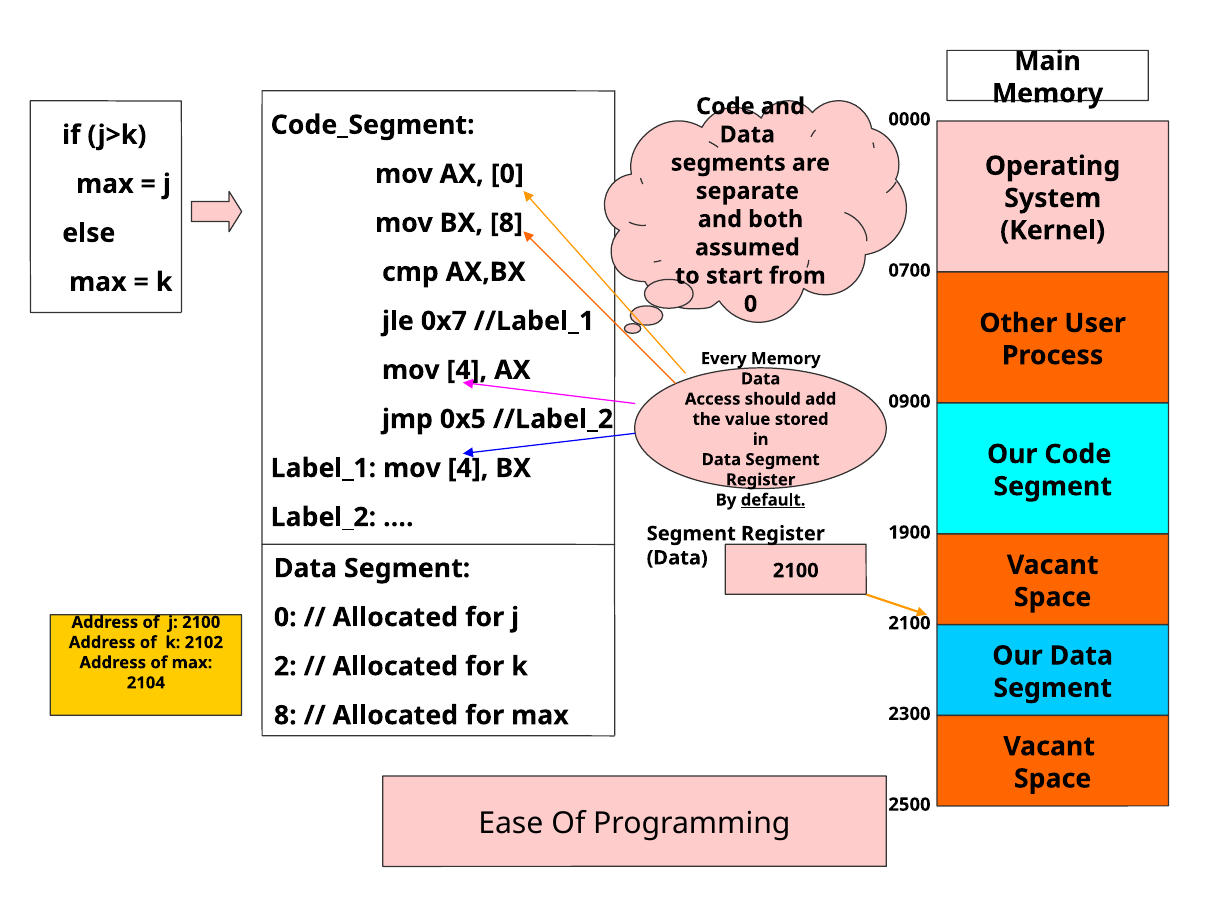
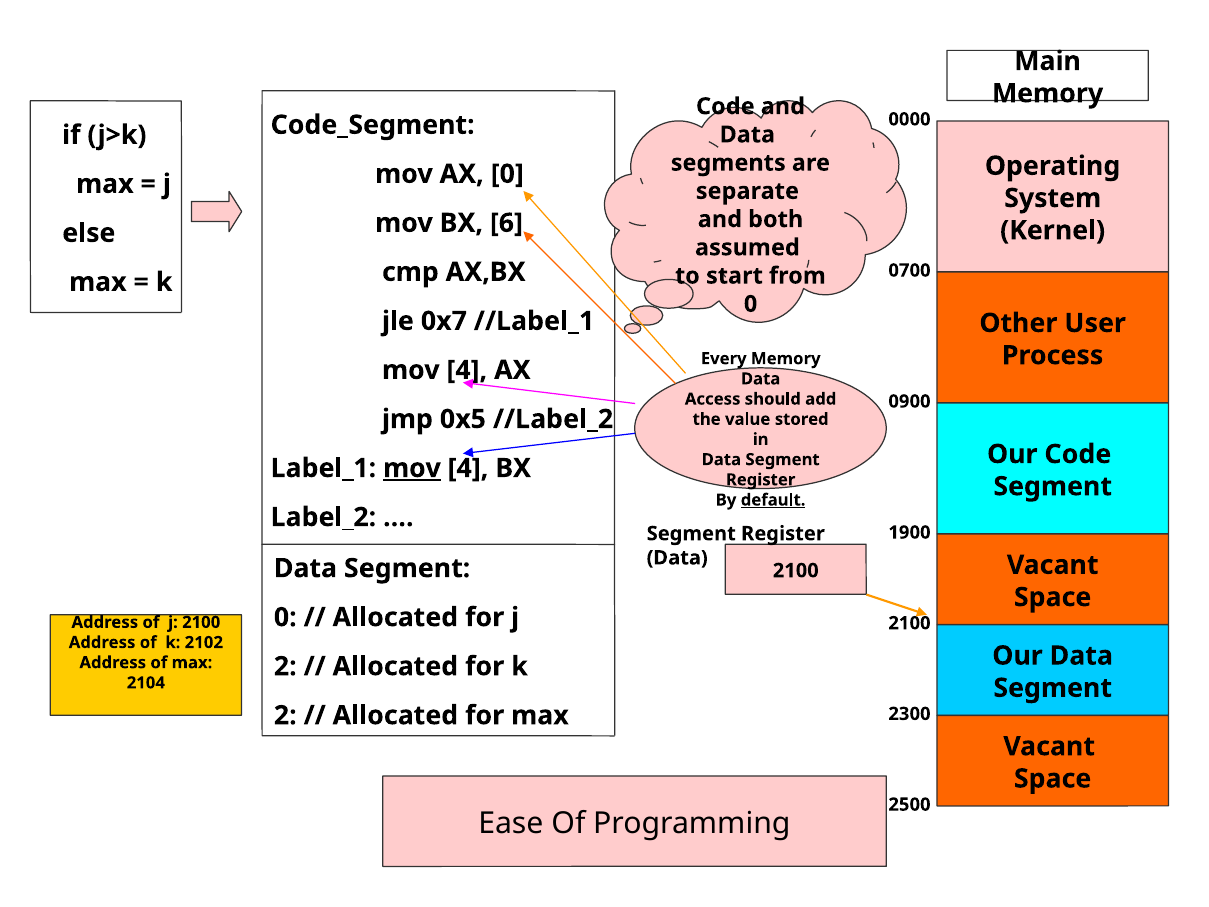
BX 8: 8 -> 6 (506, 223)
mov underline: none -> present (412, 468)
8: 8 -> 2 (285, 715)
